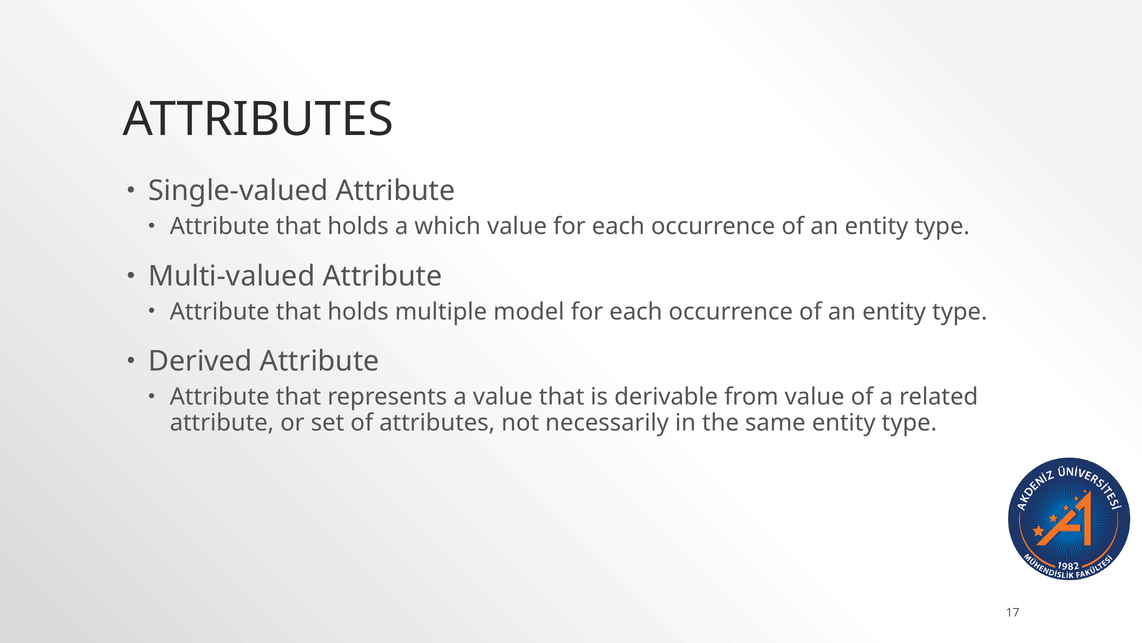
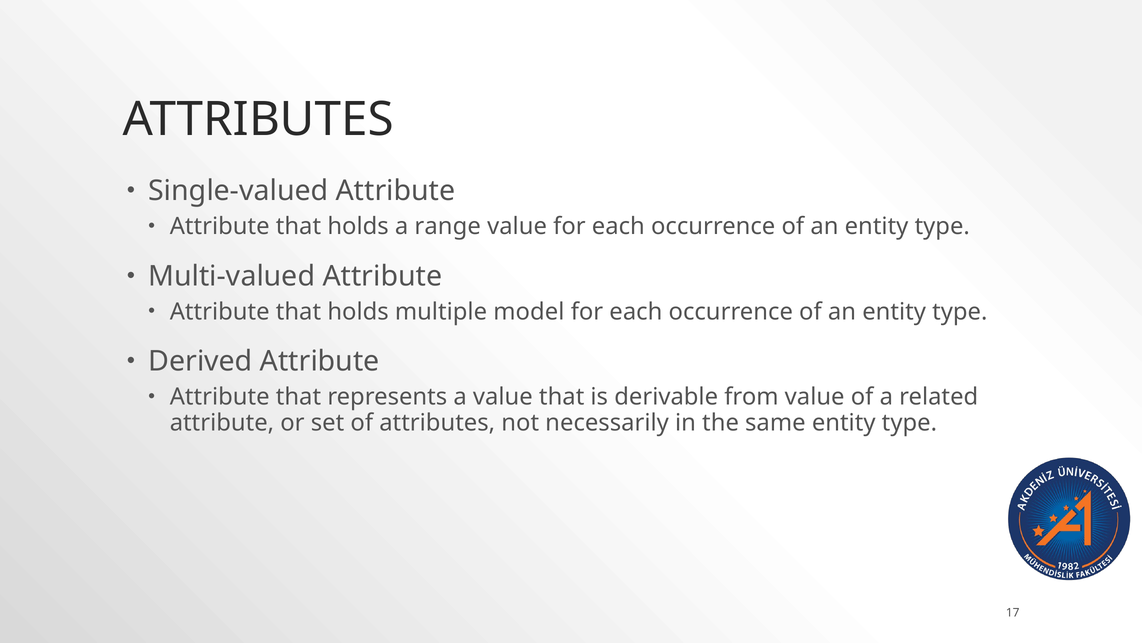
which: which -> range (448, 226)
